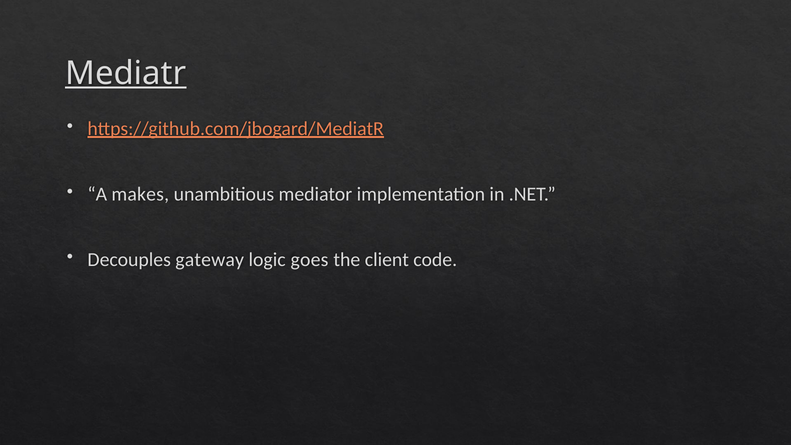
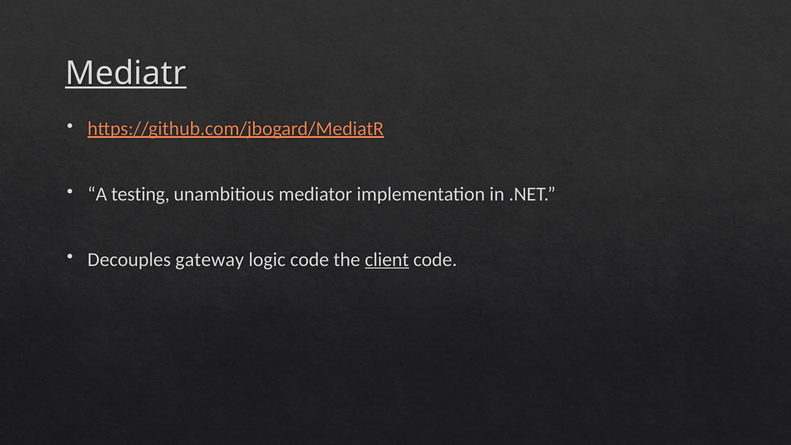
makes: makes -> testing (140, 194)
logic goes: goes -> code (310, 260)
client underline: none -> present (387, 260)
